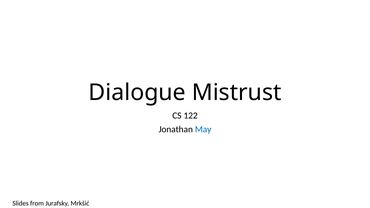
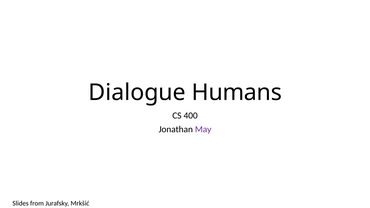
Mistrust: Mistrust -> Humans (237, 92)
122: 122 -> 400 (191, 116)
May colour: blue -> purple (203, 129)
